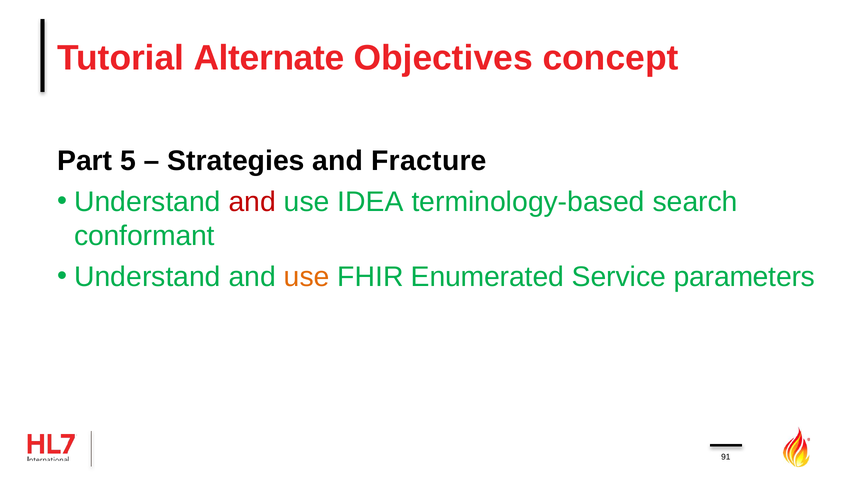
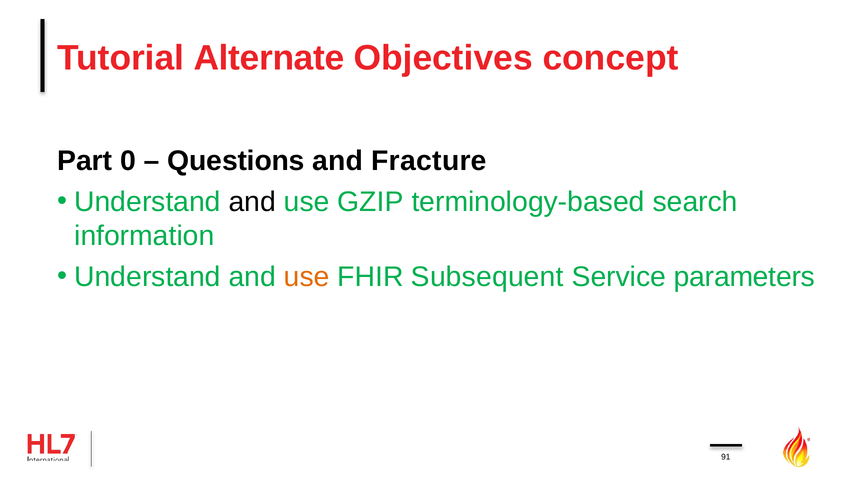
5: 5 -> 0 (128, 161)
Strategies: Strategies -> Questions (236, 161)
and colour: red -> black (252, 202)
IDEA: IDEA -> GZIP (371, 202)
conformant: conformant -> information (144, 236)
Enumerated: Enumerated -> Subsequent (487, 277)
